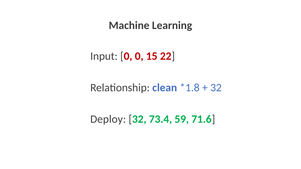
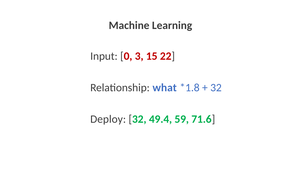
0 0: 0 -> 3 (139, 56)
clean: clean -> what (165, 88)
73.4: 73.4 -> 49.4 (160, 119)
